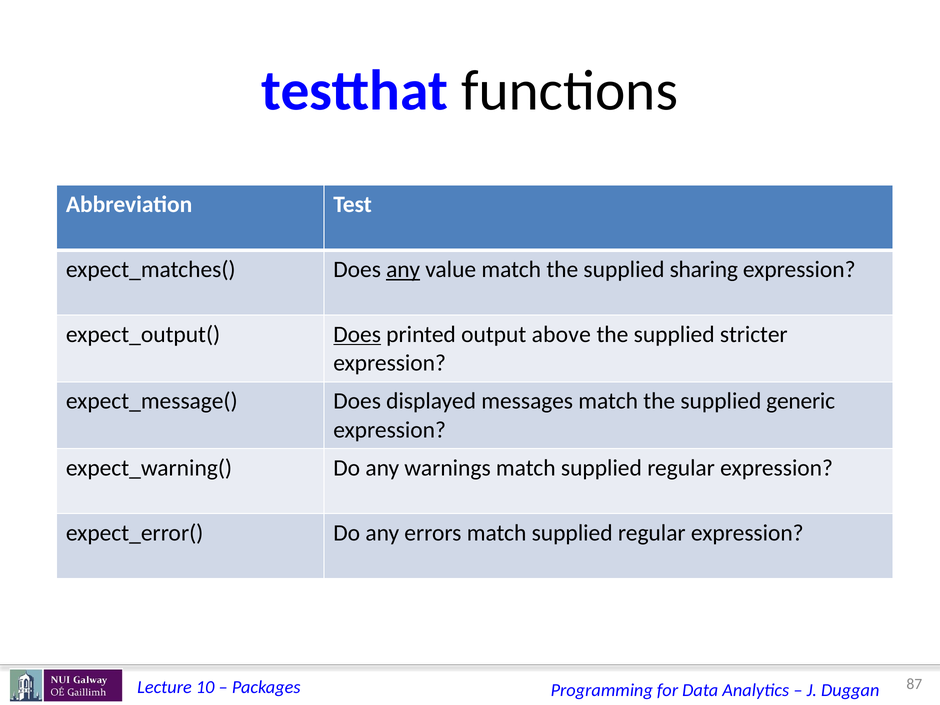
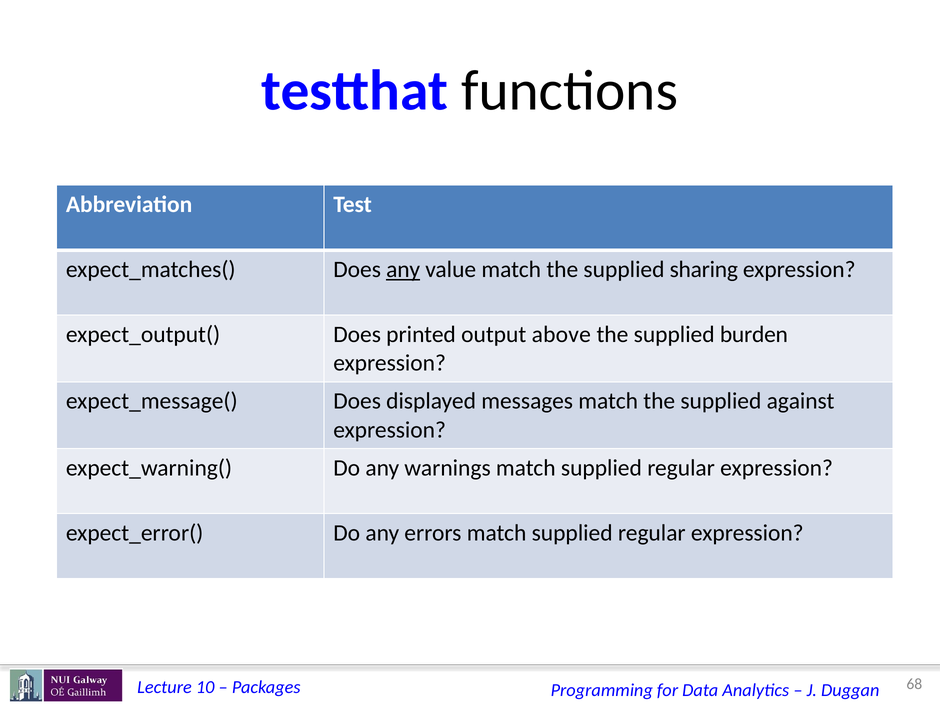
Does underline: present -> none (357, 334)
stricter: stricter -> burden (754, 334)
generic: generic -> against (801, 401)
87: 87 -> 68 (914, 684)
